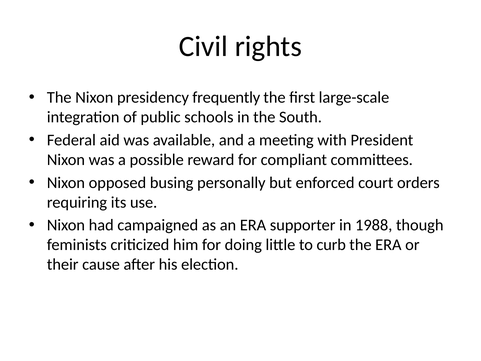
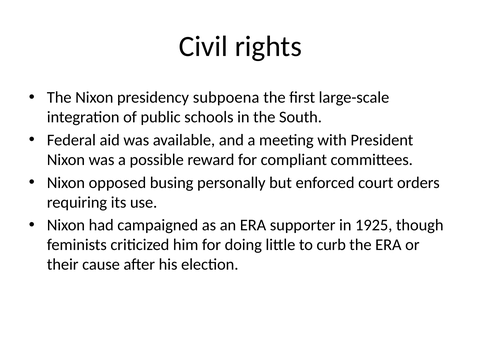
frequently: frequently -> subpoena (226, 98)
1988: 1988 -> 1925 (374, 225)
